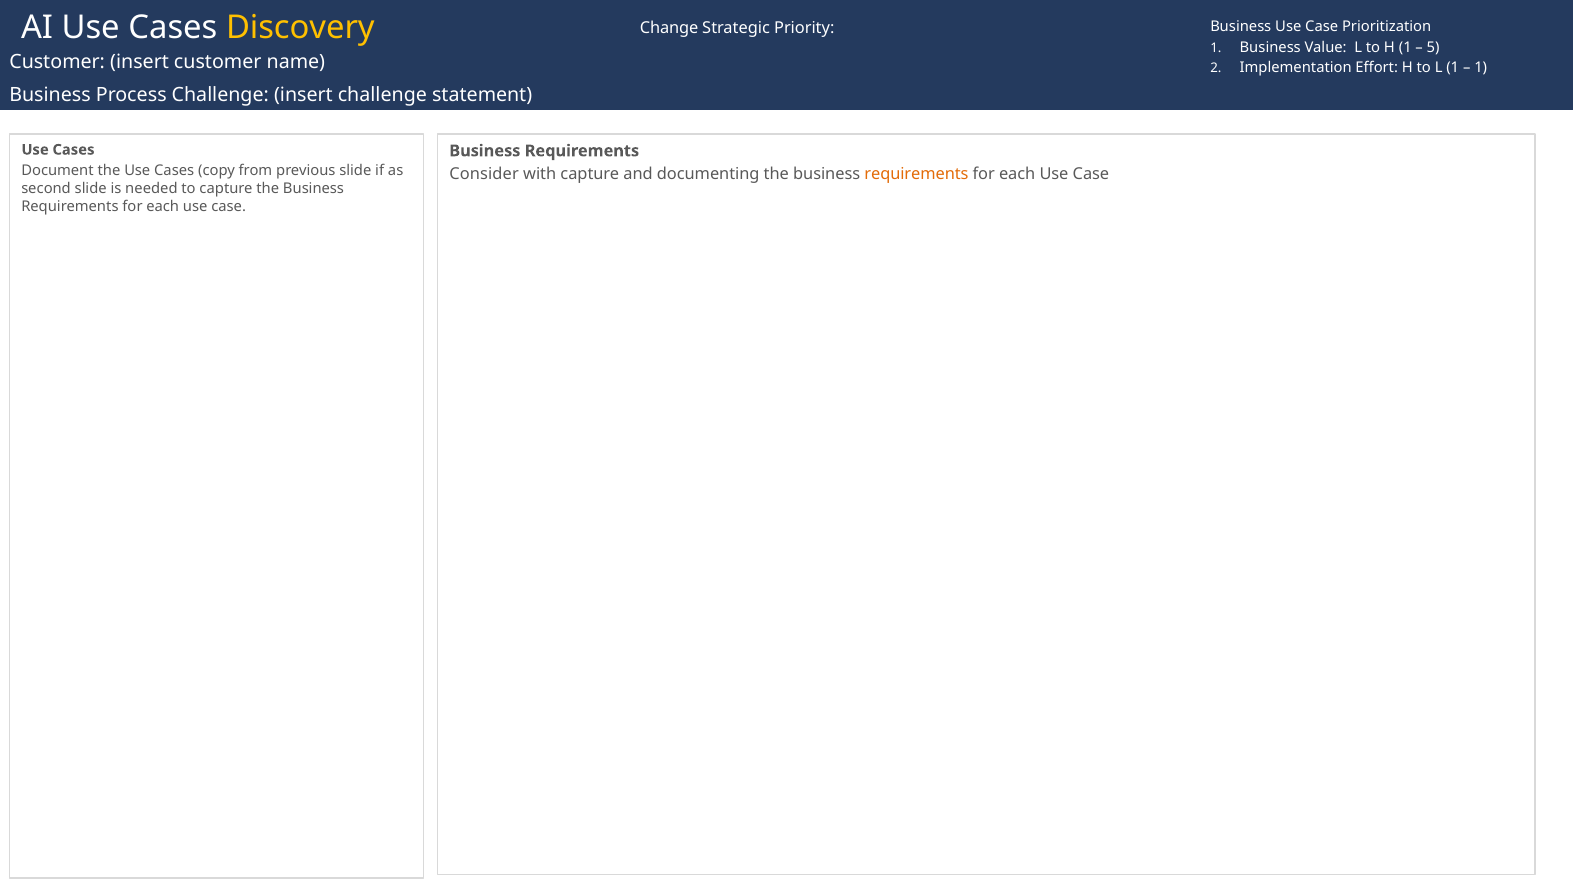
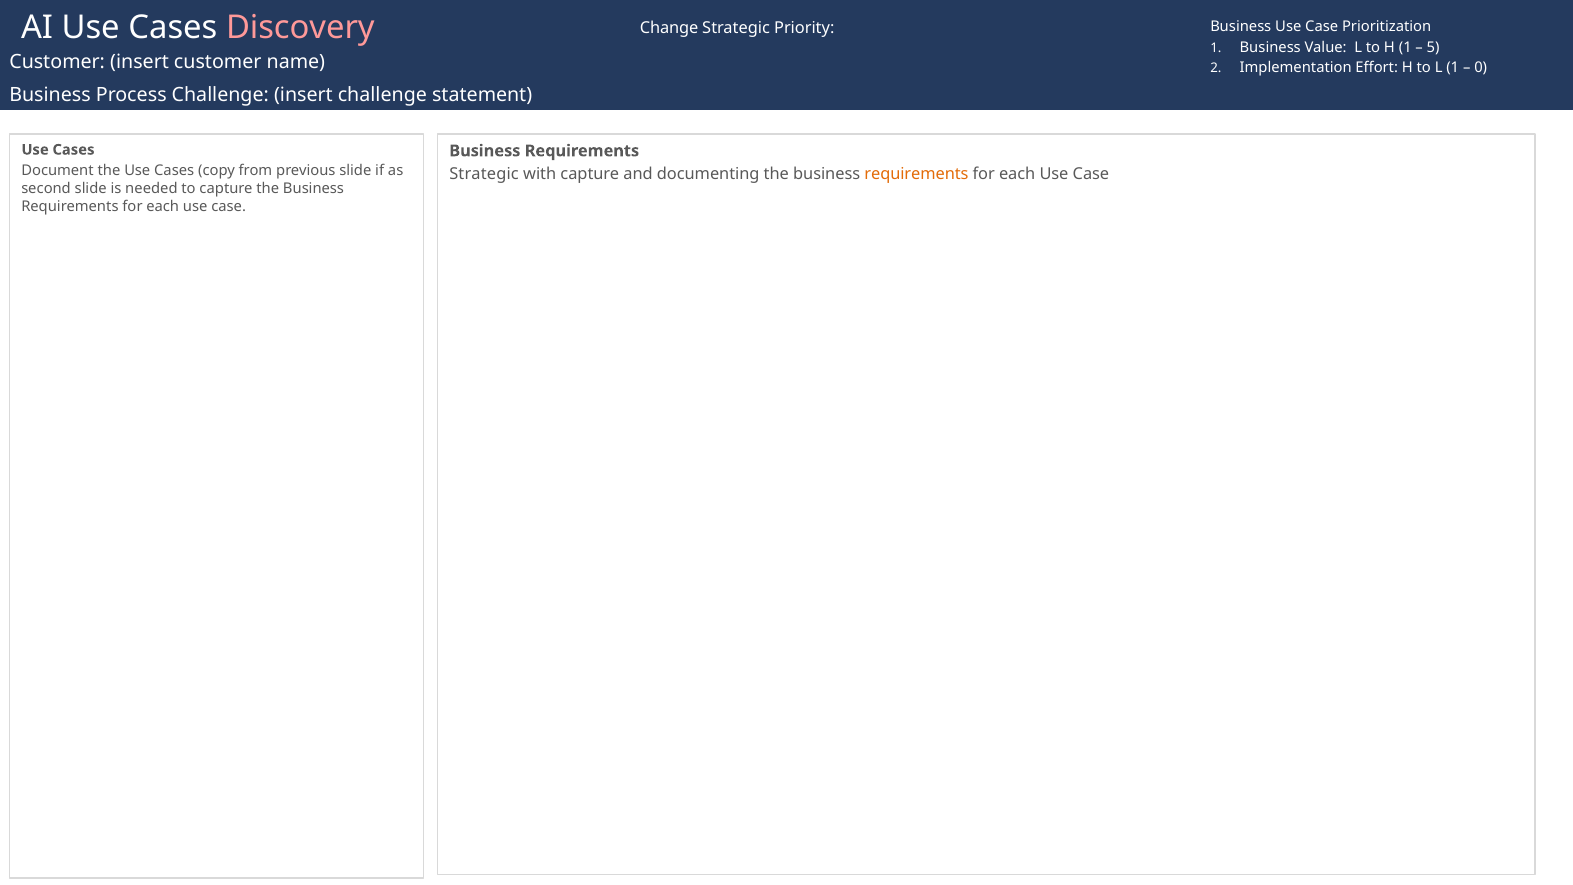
Discovery colour: yellow -> pink (300, 27)
1: 1 -> 0 (1481, 68)
Consider: Consider -> Strategic (484, 174)
